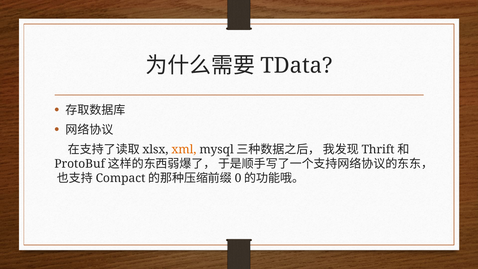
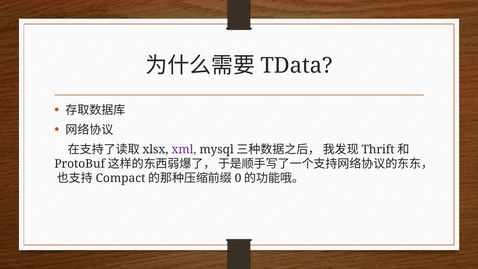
xml colour: orange -> purple (184, 149)
